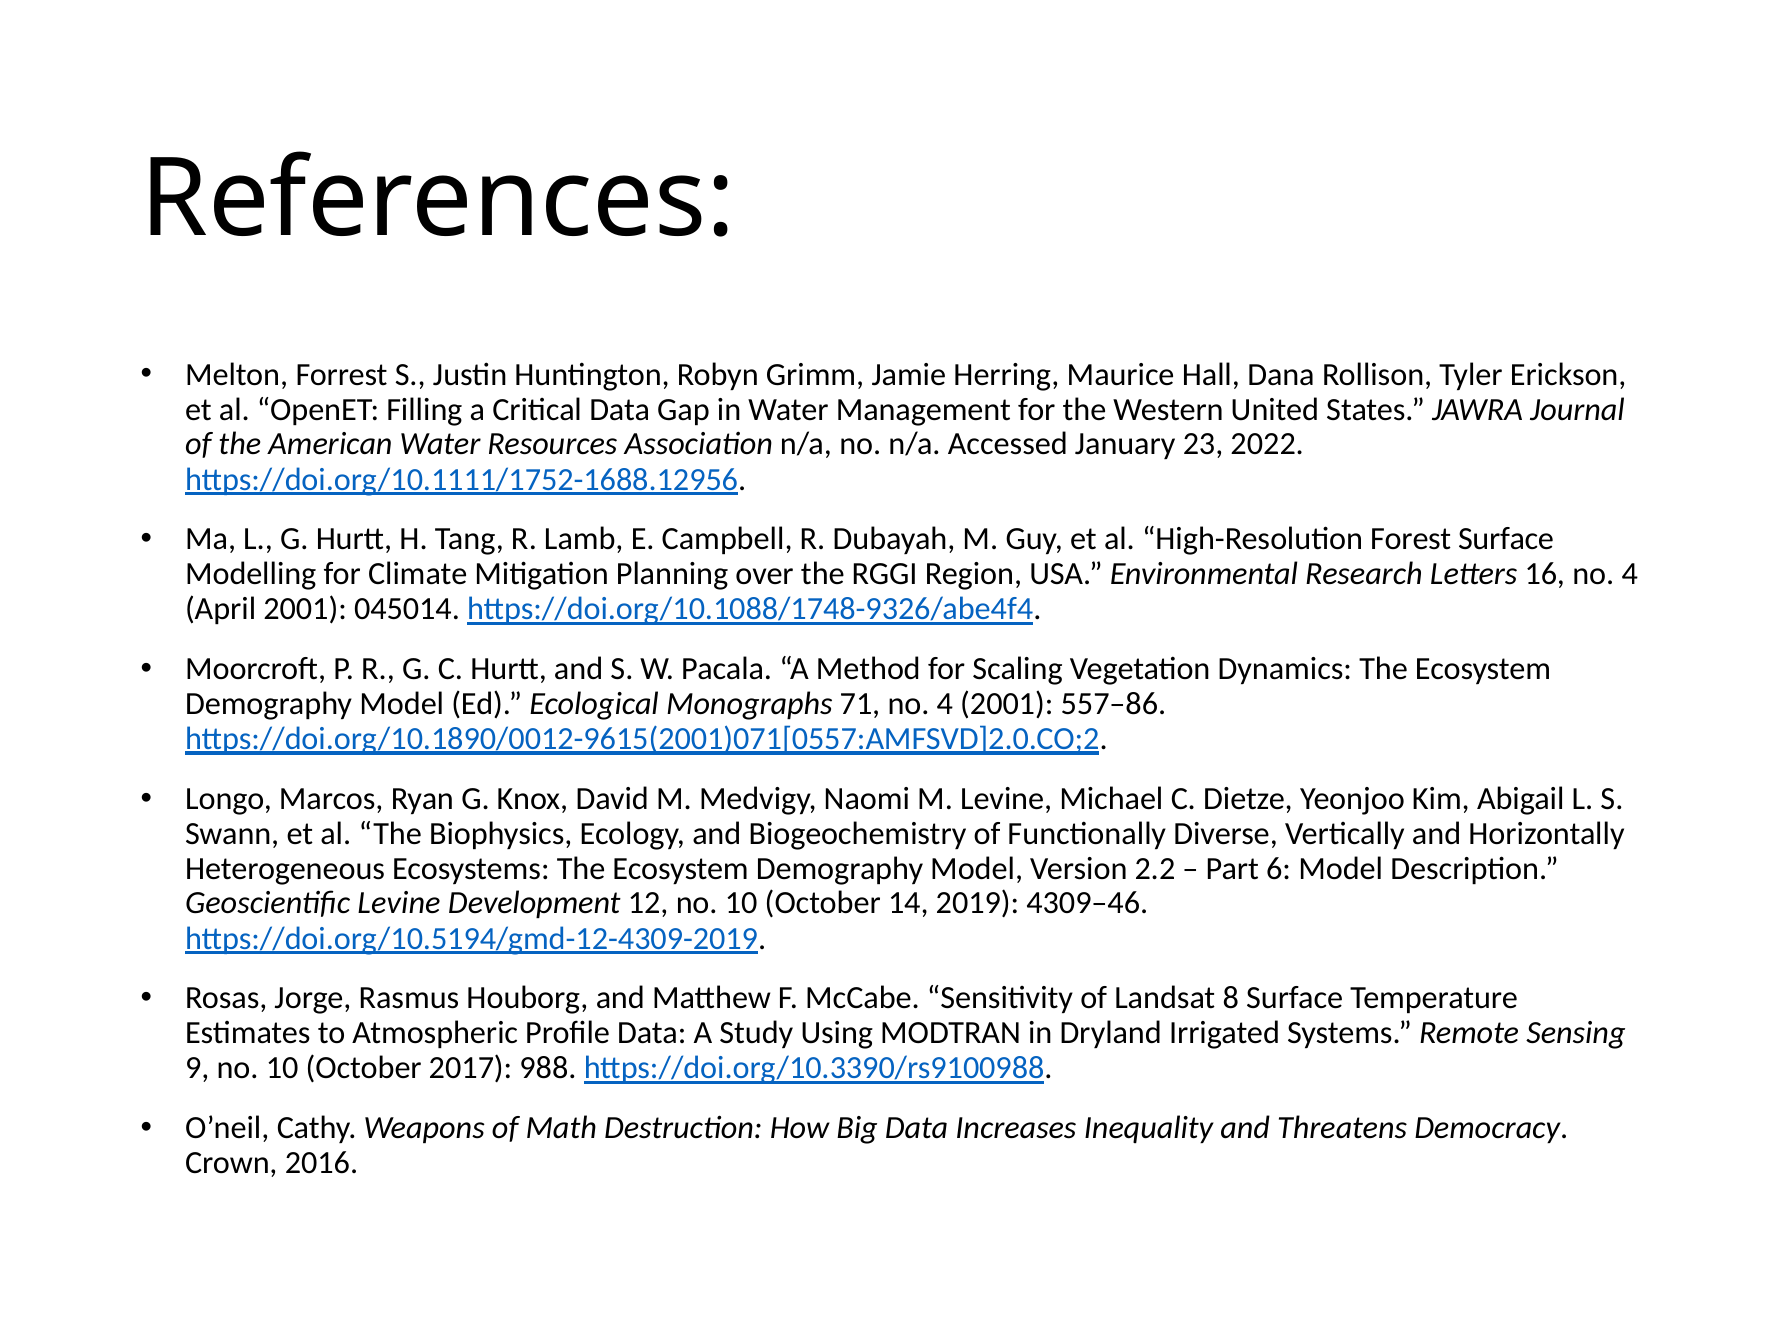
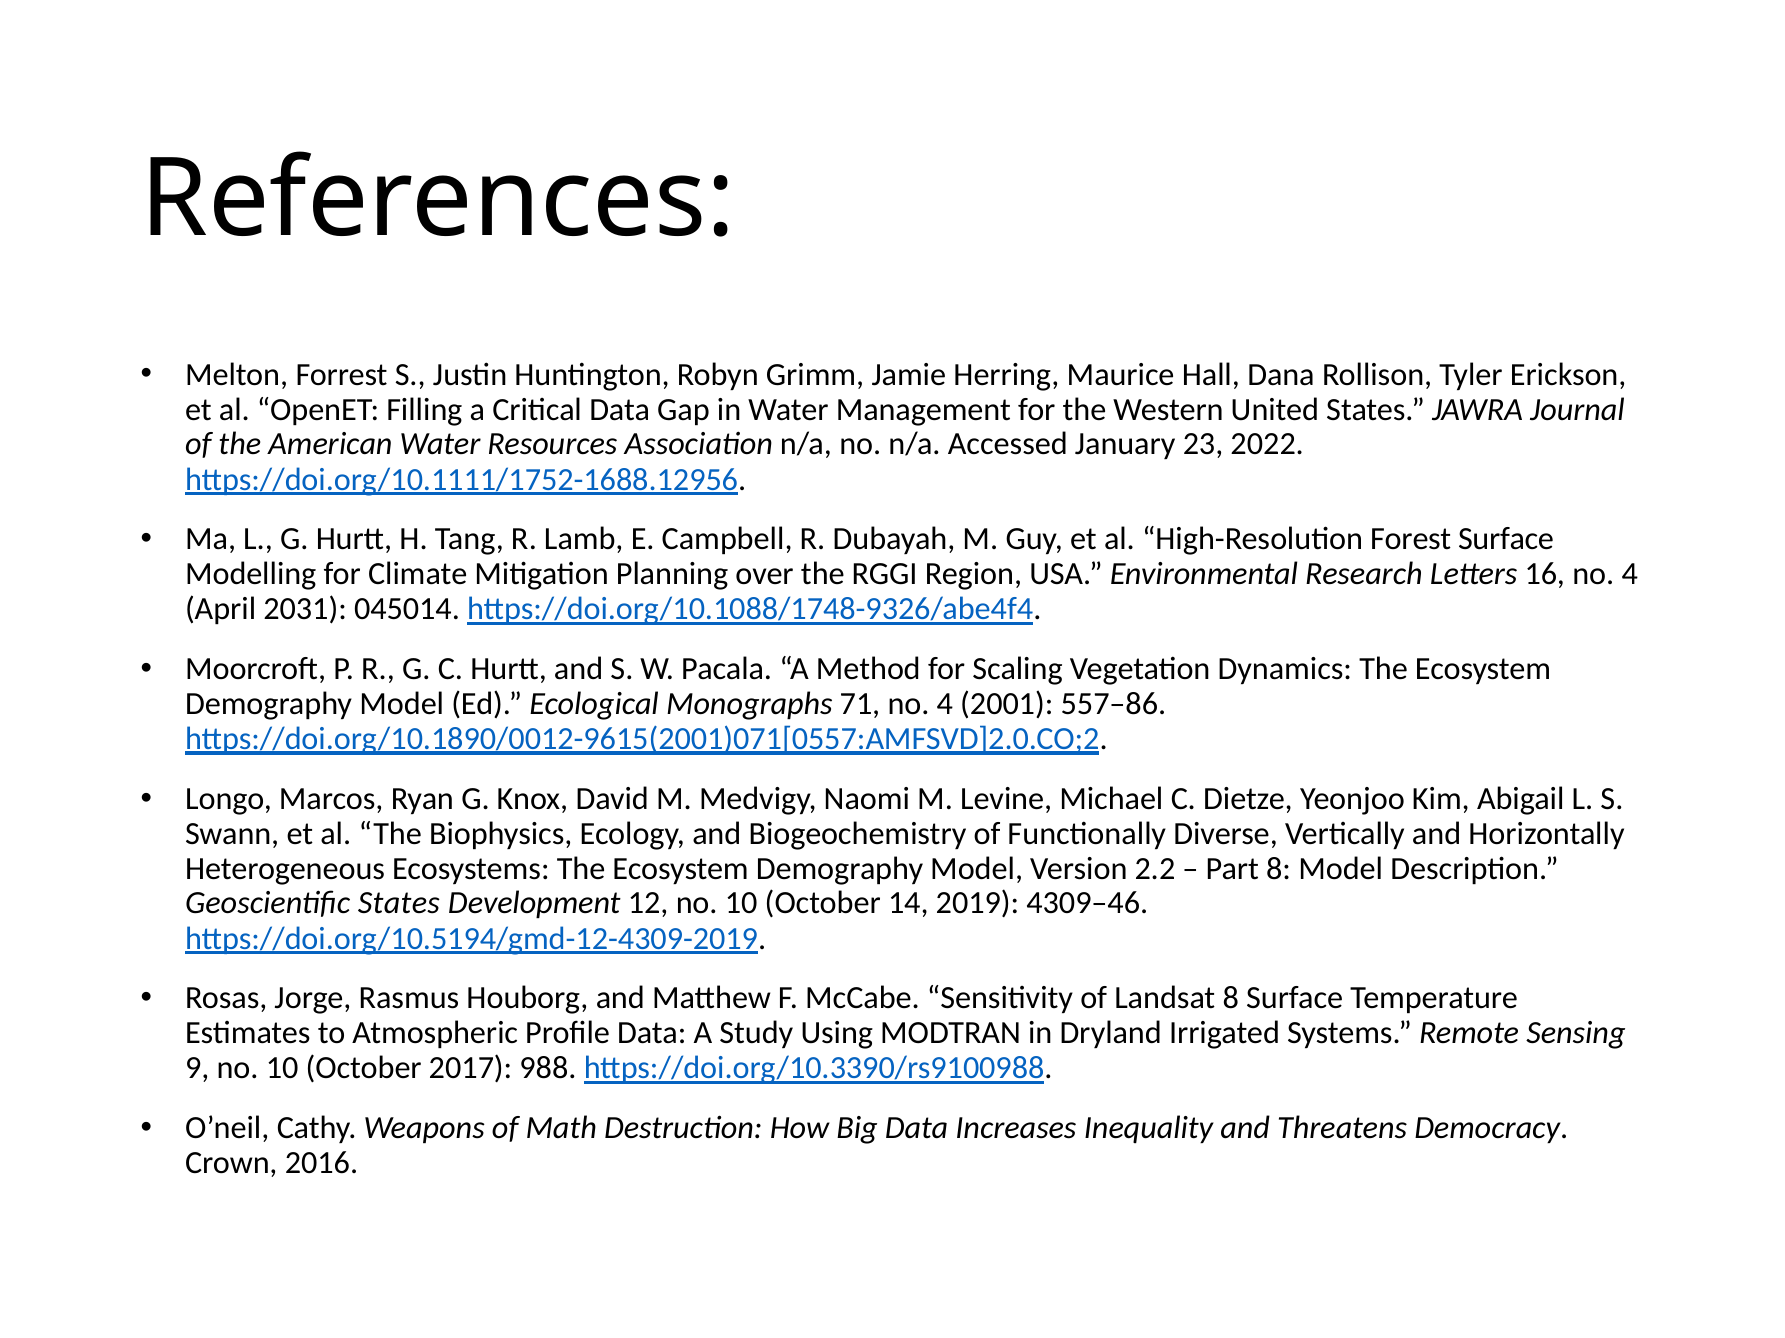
April 2001: 2001 -> 2031 (305, 610)
Part 6: 6 -> 8 (1279, 869)
Geoscientific Levine: Levine -> States (399, 904)
